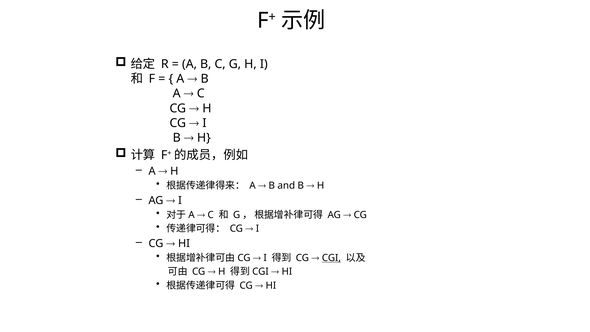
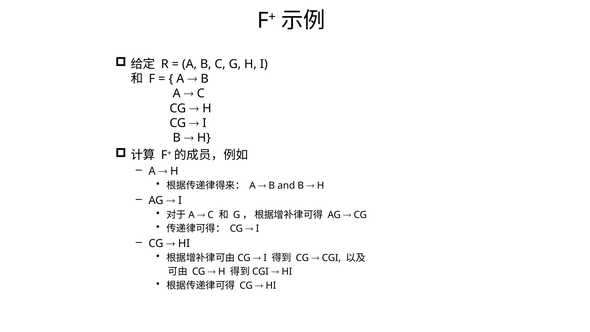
CGI underline: present -> none (331, 258)
